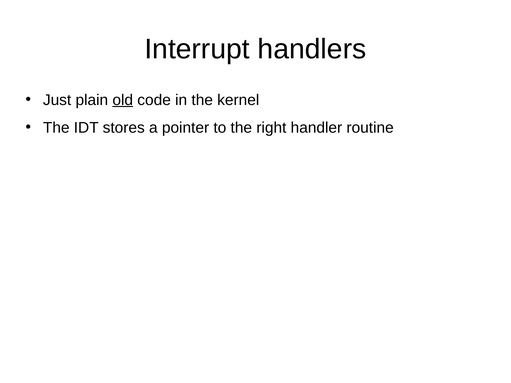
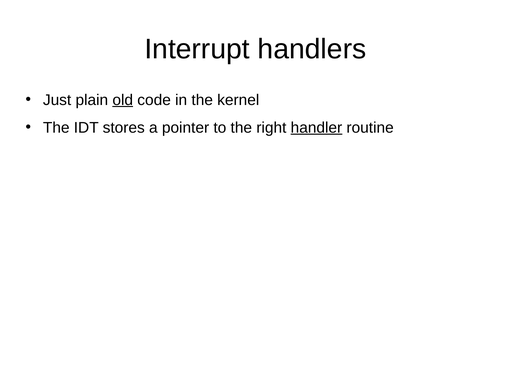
handler underline: none -> present (316, 128)
